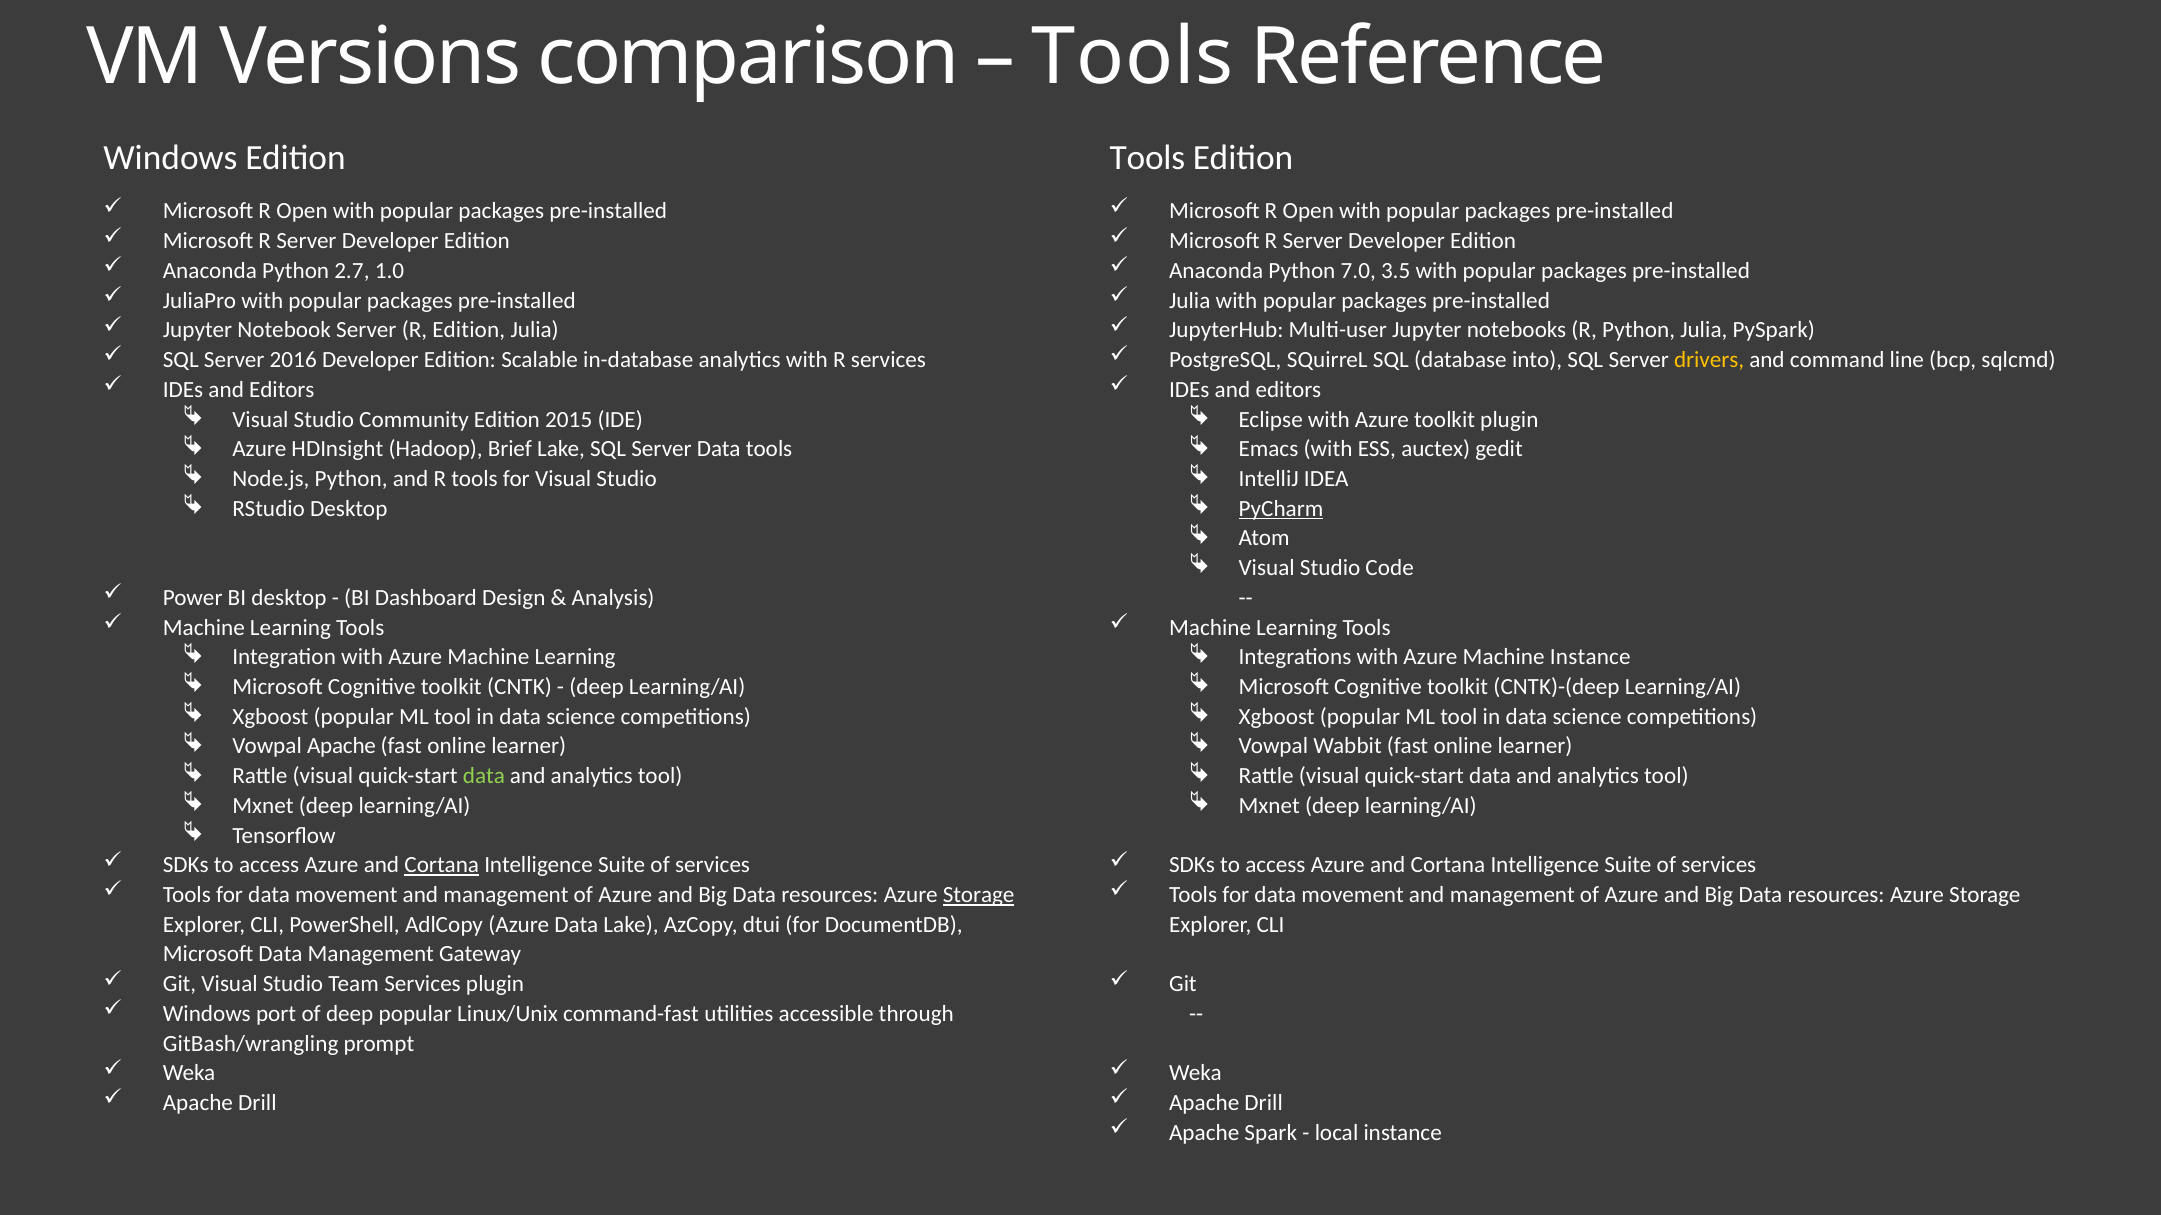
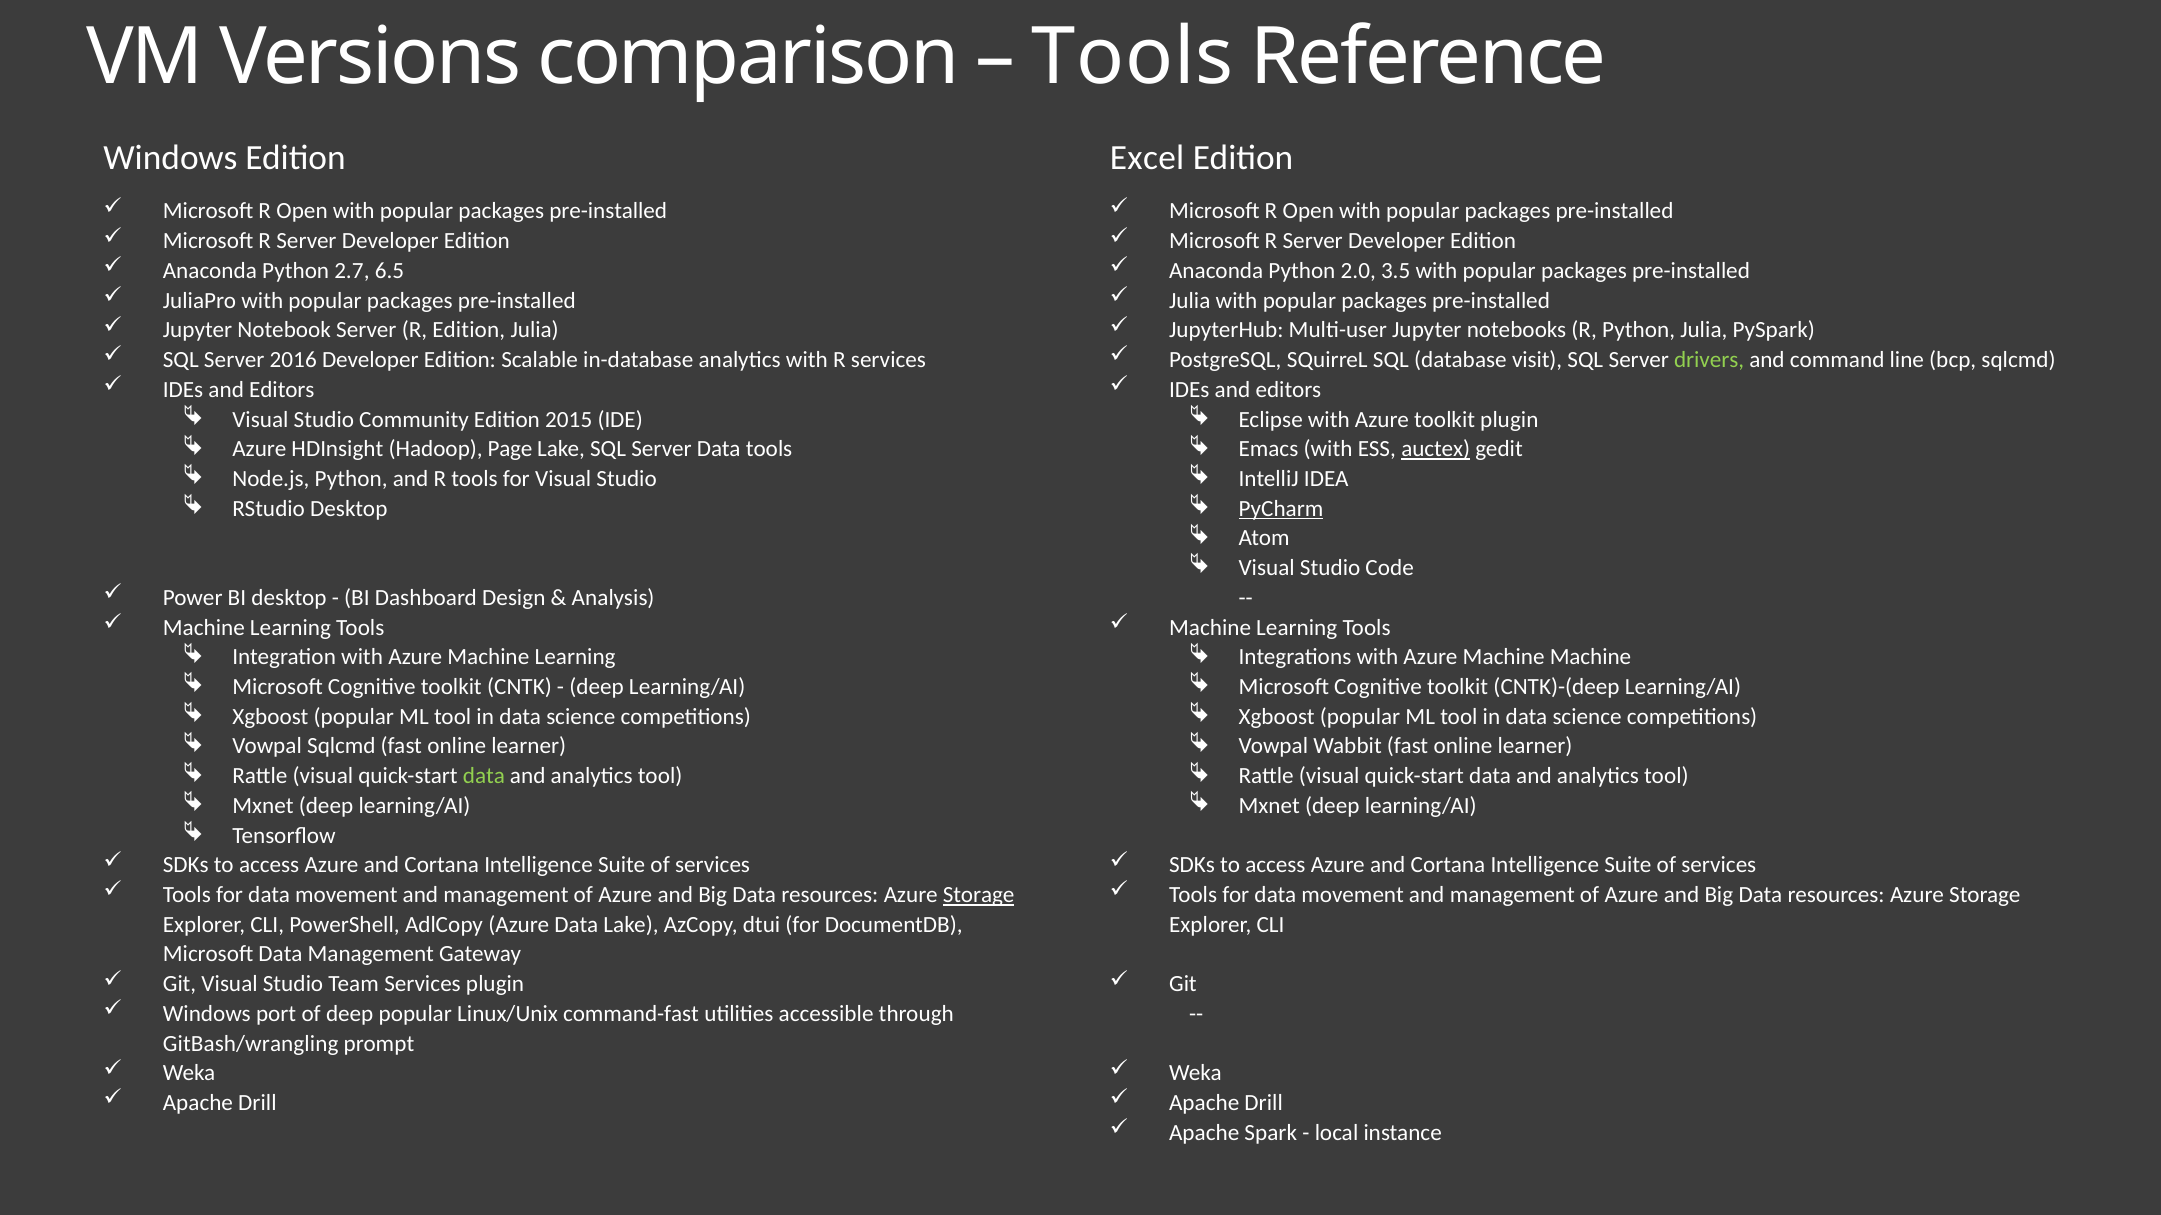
Tools: Tools -> Excel (1147, 158)
1.0: 1.0 -> 6.5 (389, 271)
7.0: 7.0 -> 2.0 (1358, 271)
into: into -> visit (1537, 360)
drivers colour: yellow -> light green (1709, 360)
Brief: Brief -> Page (510, 449)
auctex underline: none -> present (1436, 449)
Machine Instance: Instance -> Machine (1590, 657)
Vowpal Apache: Apache -> Sqlcmd (341, 747)
Cortana underline: present -> none (442, 866)
